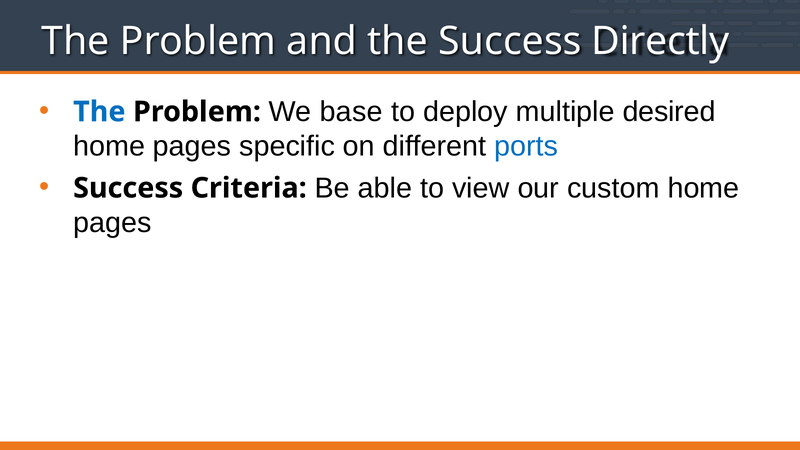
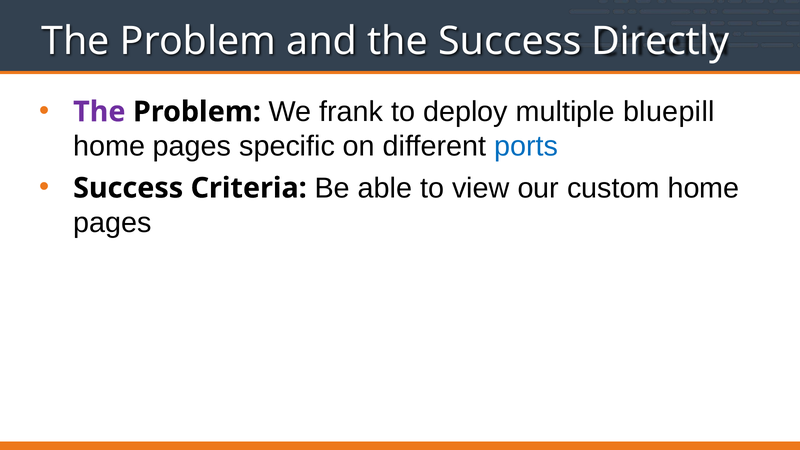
The colour: blue -> purple (99, 112)
base: base -> frank (351, 112)
desired: desired -> bluepill (669, 112)
